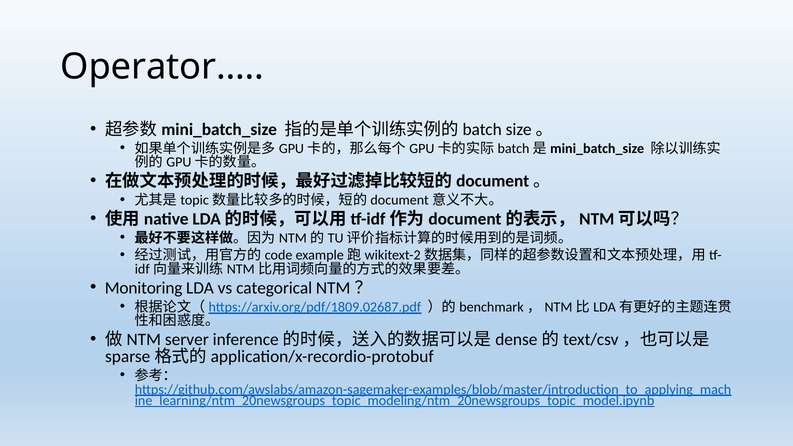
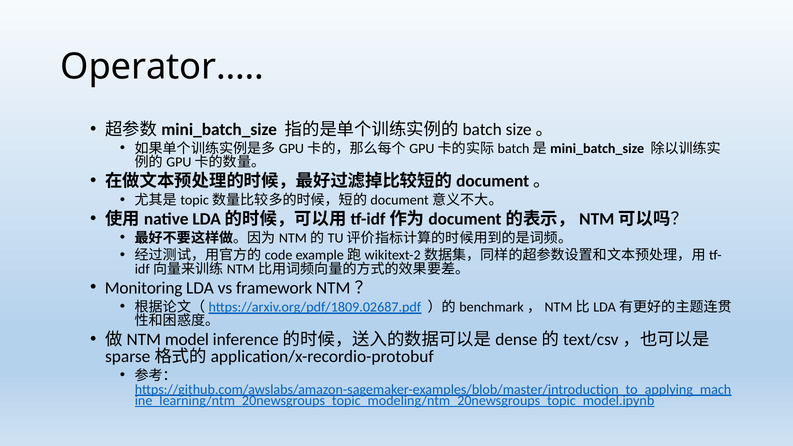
categorical: categorical -> framework (274, 288)
server: server -> model (187, 340)
